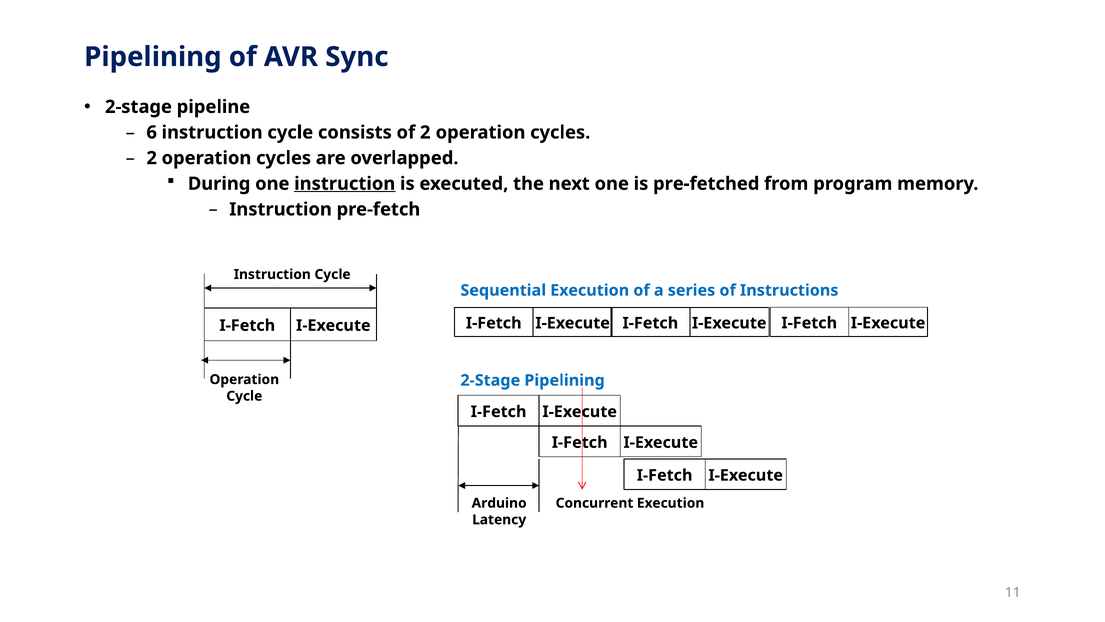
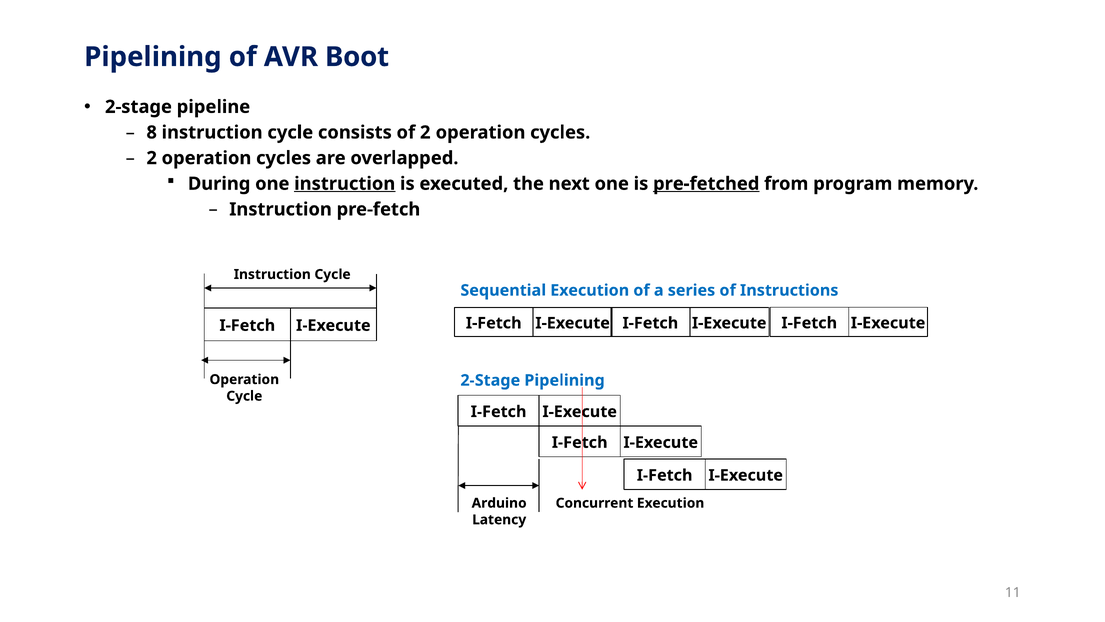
Sync: Sync -> Boot (357, 57)
6: 6 -> 8 (152, 132)
pre-fetched underline: none -> present (706, 184)
